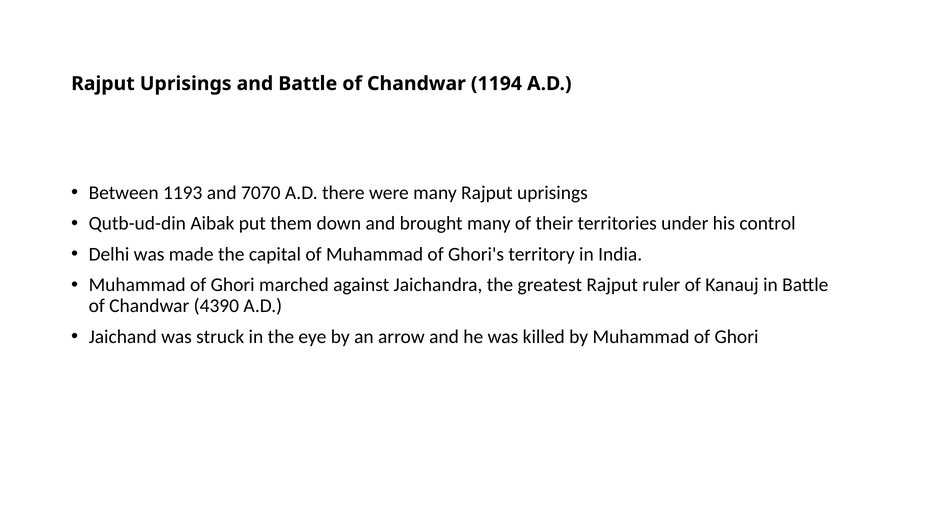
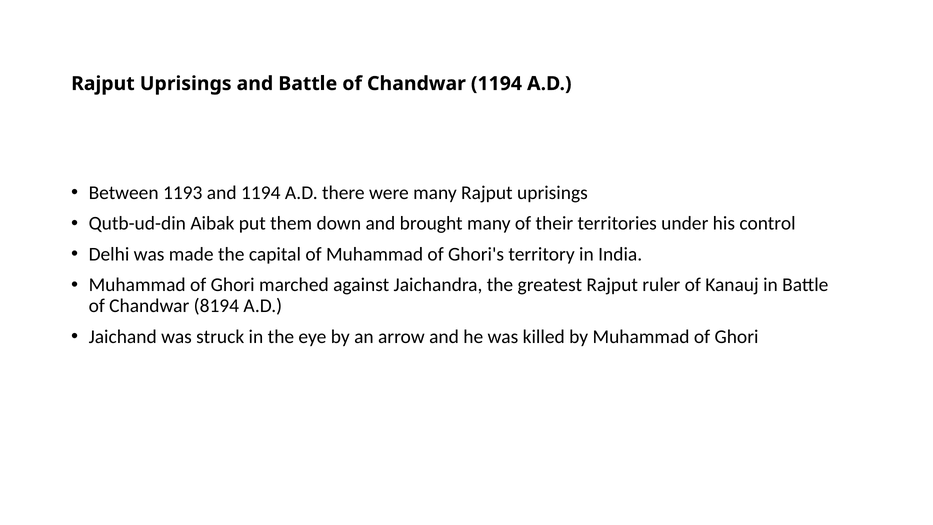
and 7070: 7070 -> 1194 (261, 193)
4390: 4390 -> 8194 (216, 306)
